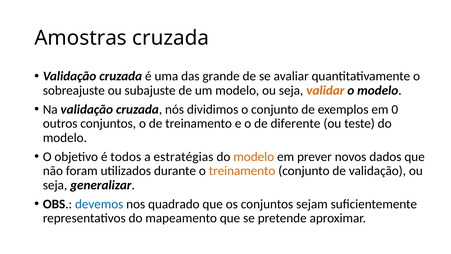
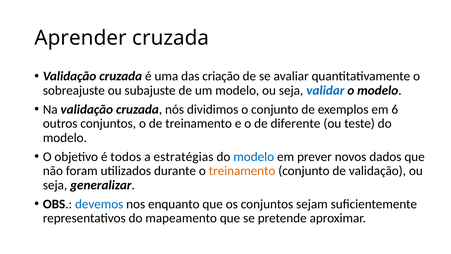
Amostras: Amostras -> Aprender (81, 38)
grande: grande -> criação (221, 76)
validar colour: orange -> blue (325, 90)
0: 0 -> 6 (395, 109)
modelo colour: orange -> blue (254, 157)
quadrado: quadrado -> enquanto (174, 204)
